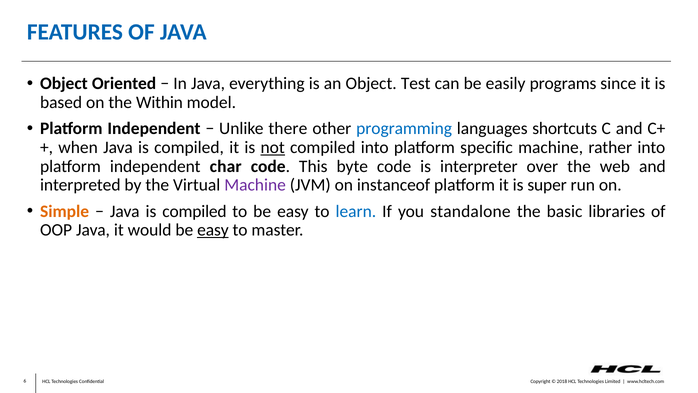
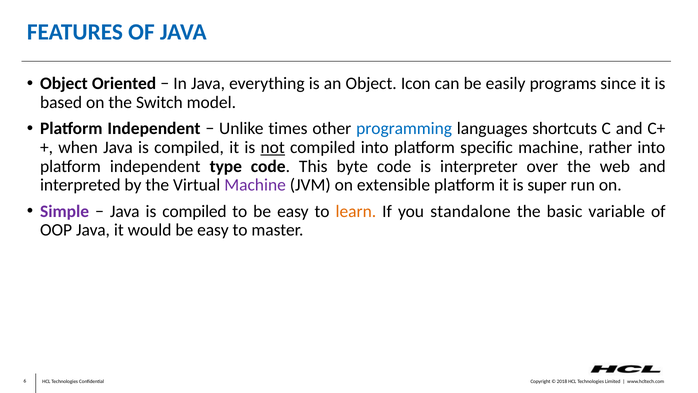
Test: Test -> Icon (416, 83)
Within: Within -> Switch (159, 102)
there: there -> times (288, 128)
char: char -> type (226, 166)
instanceof: instanceof -> extensible (393, 185)
Simple colour: orange -> purple (65, 211)
learn colour: blue -> orange (356, 211)
libraries: libraries -> variable (617, 211)
easy underline: present -> none (213, 230)
